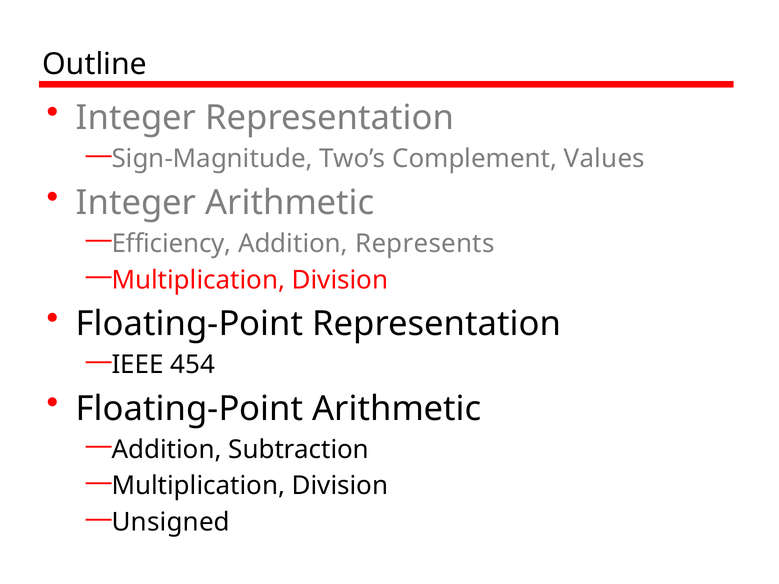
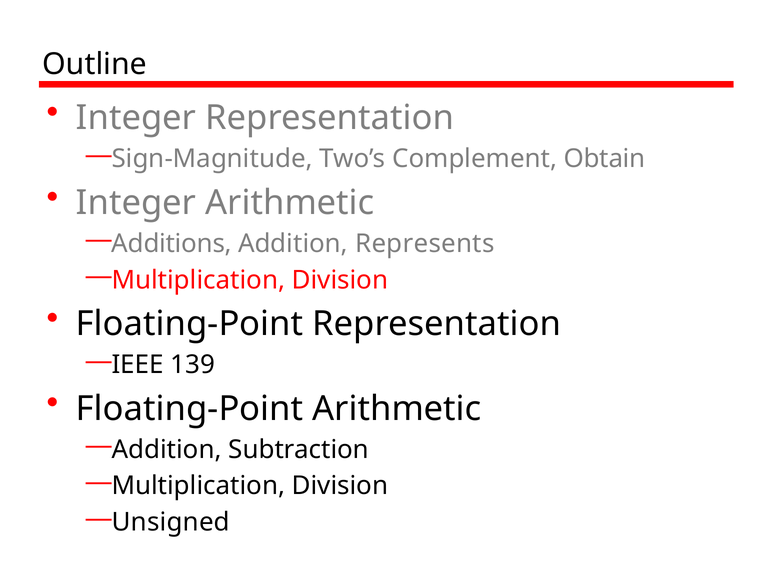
Values: Values -> Obtain (605, 159)
Efficiency: Efficiency -> Additions (172, 244)
454: 454 -> 139 (193, 365)
